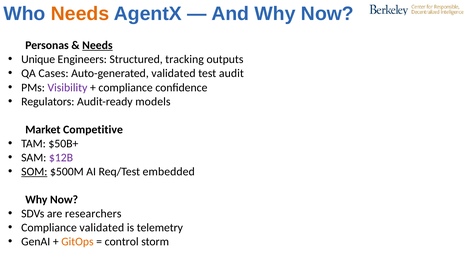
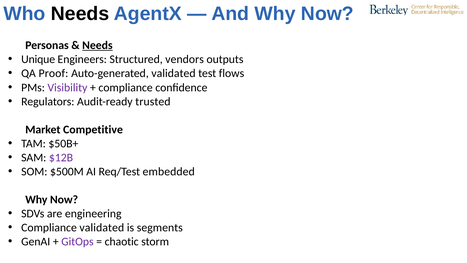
Needs colour: orange -> black (80, 14)
tracking: tracking -> vendors (185, 59)
Cases: Cases -> Proof (53, 73)
audit: audit -> flows (231, 73)
models: models -> trusted (153, 101)
SOM underline: present -> none (34, 171)
researchers: researchers -> engineering (93, 213)
telemetry: telemetry -> segments (160, 227)
GitOps colour: orange -> purple (77, 241)
control: control -> chaotic (122, 241)
